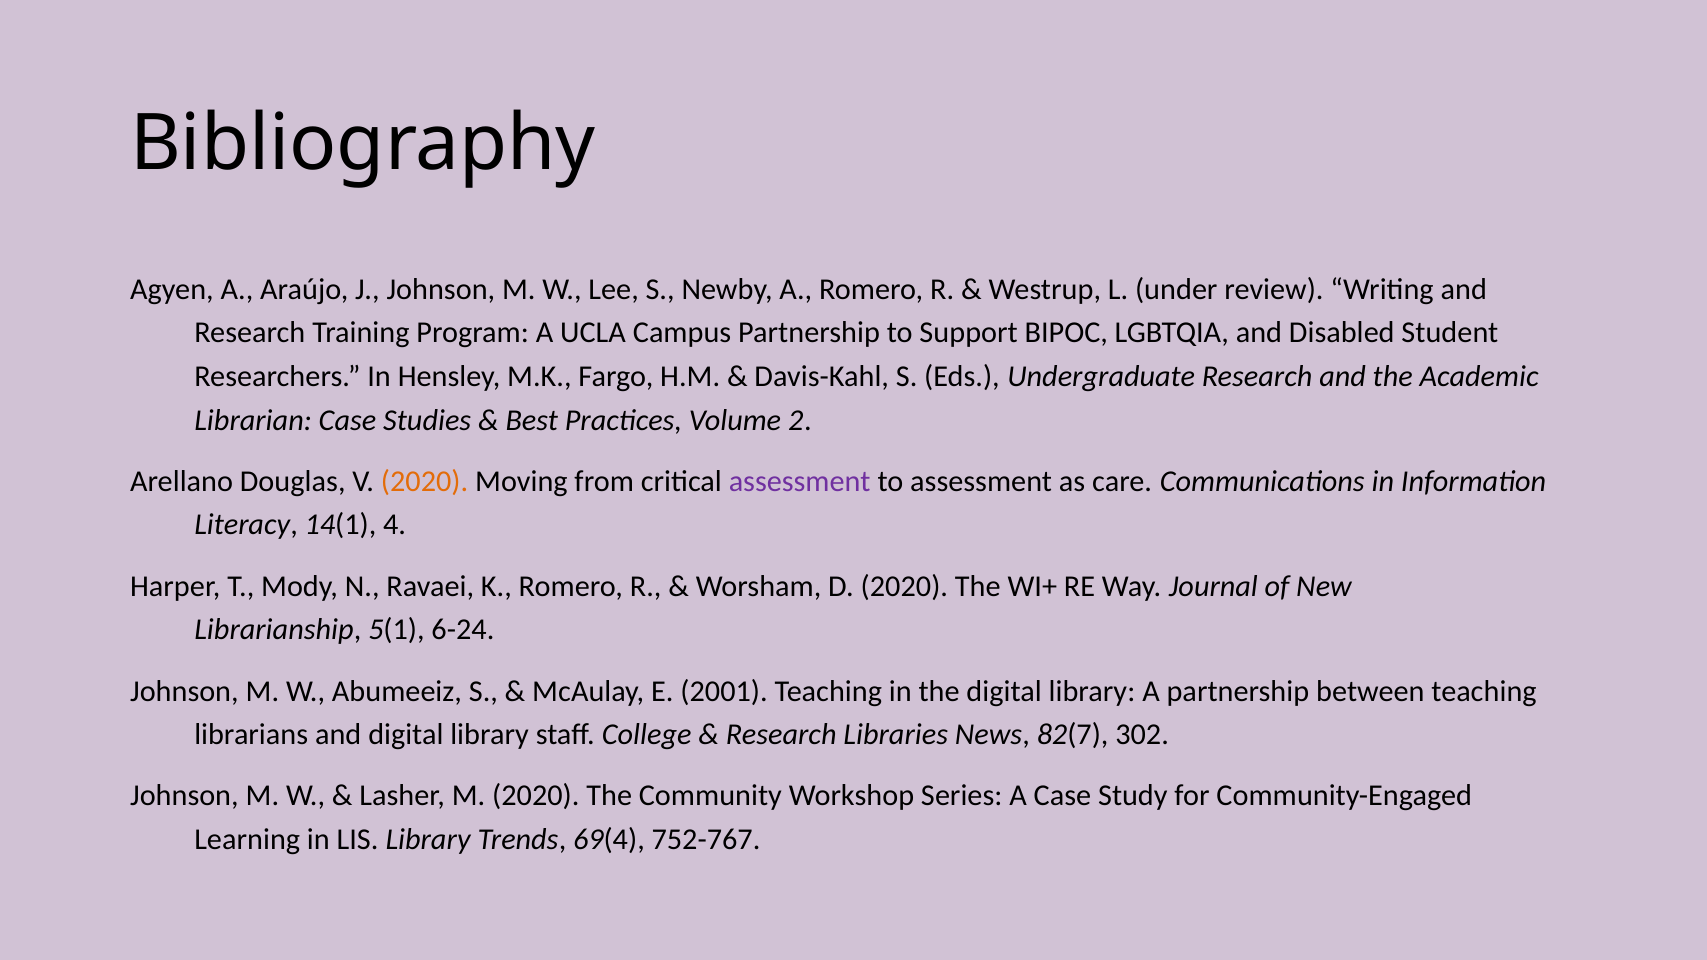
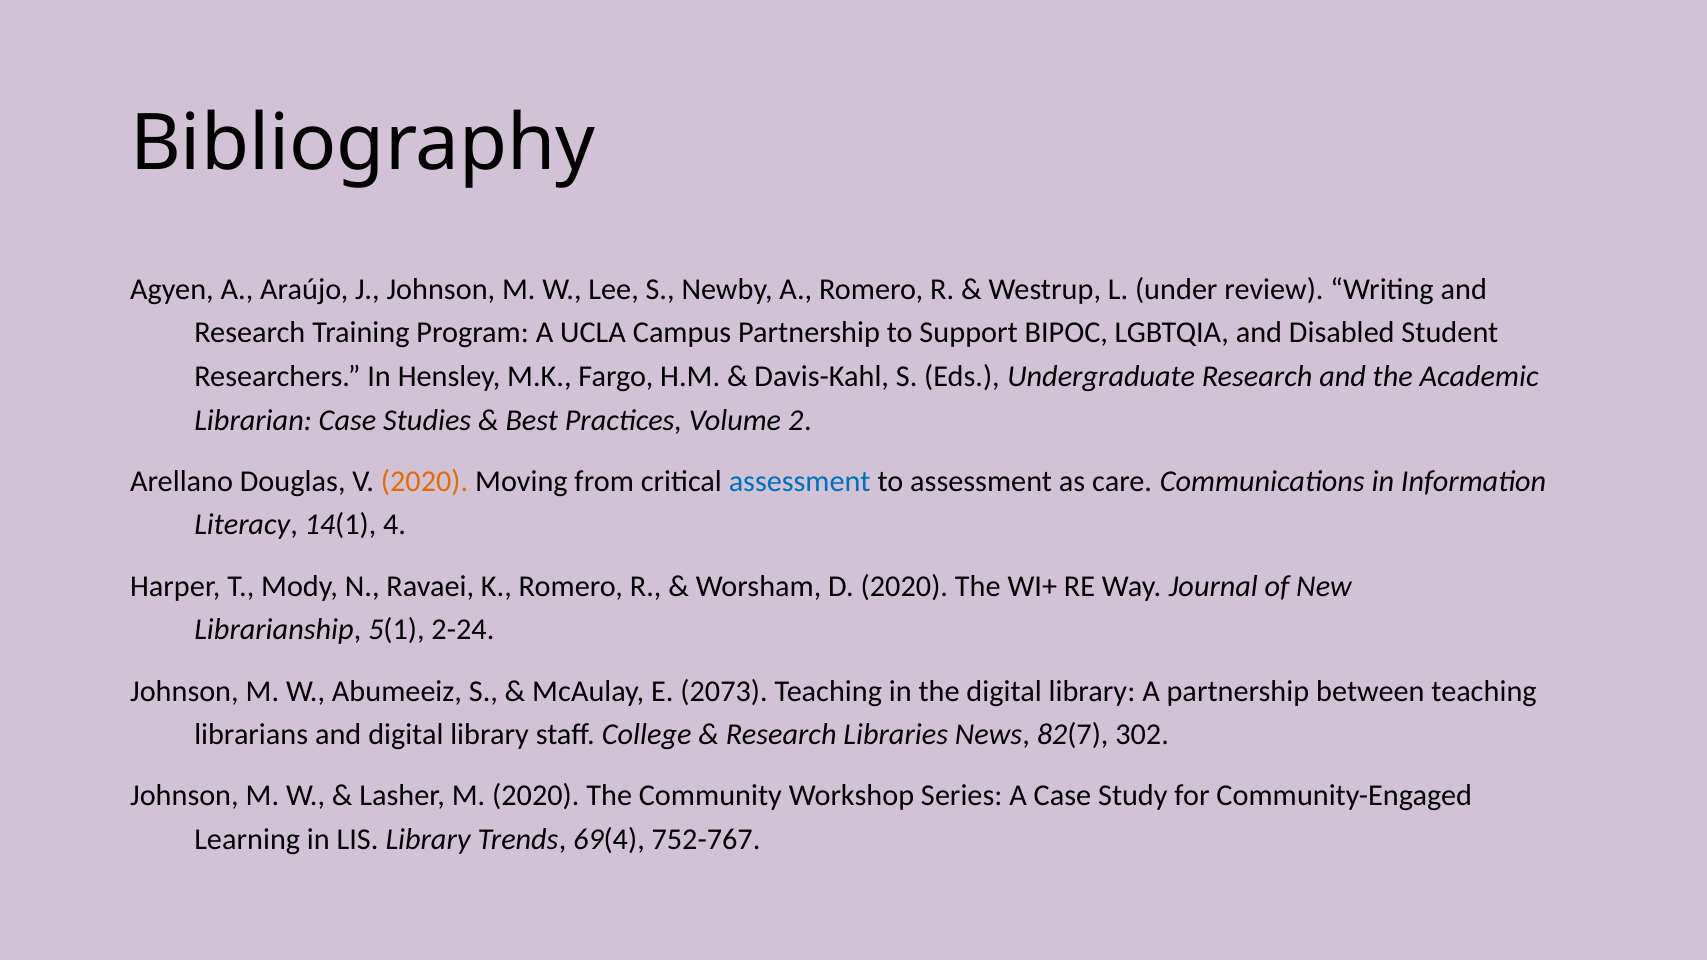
assessment colour: purple -> blue (800, 481)
6-24: 6-24 -> 2-24 (463, 630)
2001: 2001 -> 2073 (724, 691)
